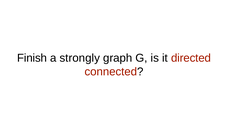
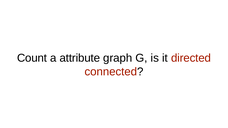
Finish: Finish -> Count (32, 58)
strongly: strongly -> attribute (80, 58)
